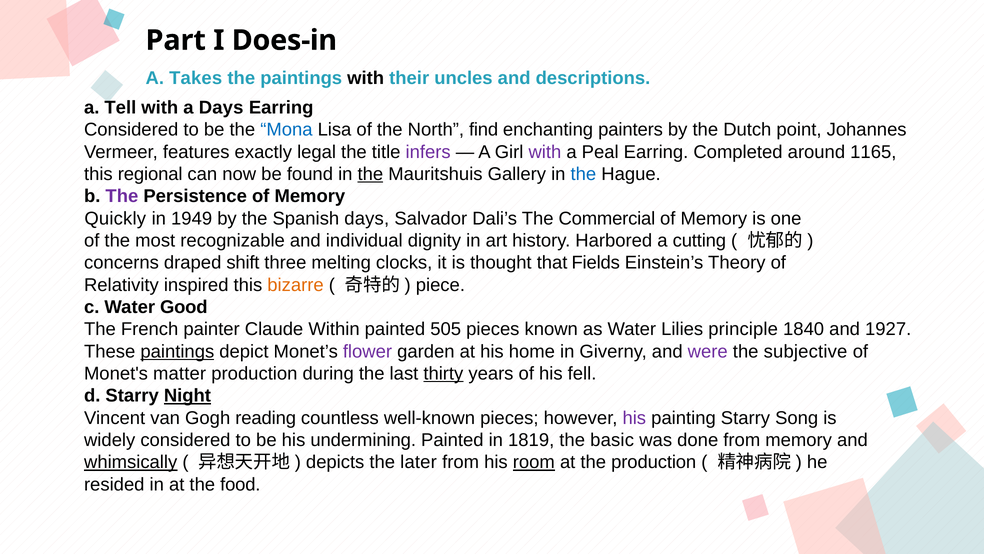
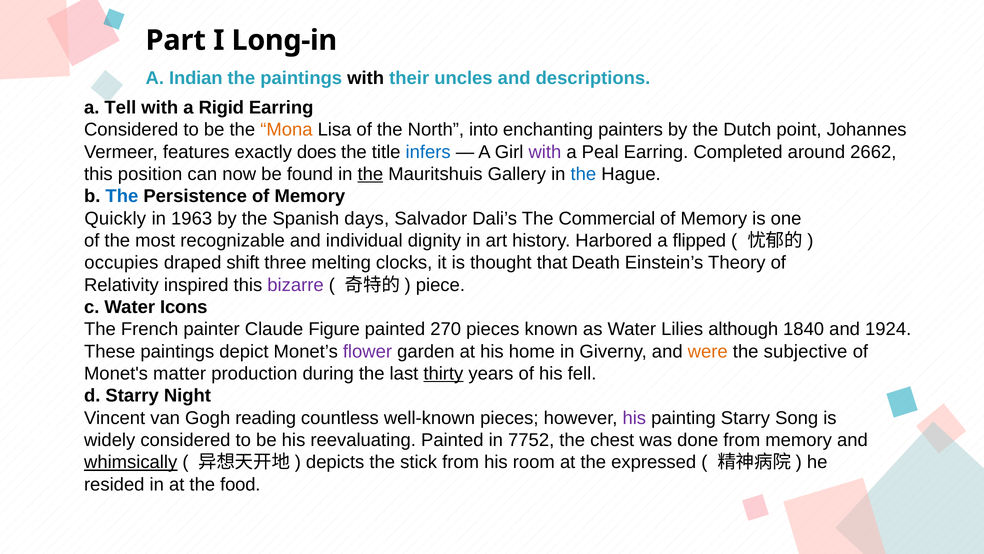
Does-in: Does-in -> Long-in (284, 40)
Takes: Takes -> Indian (196, 78)
a Days: Days -> Rigid (221, 108)
Mona colour: blue -> orange (286, 130)
find: find -> into (484, 130)
legal: legal -> does (317, 152)
infers colour: purple -> blue (428, 152)
1165: 1165 -> 2662 (873, 152)
regional: regional -> position (150, 174)
The colour: purple -> blue (122, 196)
1949: 1949 -> 1963 (192, 218)
cutting: cutting -> flipped (699, 240)
concerns: concerns -> occupies (121, 263)
Fields: Fields -> Death (596, 263)
bizarre colour: orange -> purple (296, 285)
Good: Good -> Icons (184, 307)
Within: Within -> Figure (334, 329)
505: 505 -> 270 (446, 329)
principle: principle -> although (743, 329)
1927: 1927 -> 1924 (888, 329)
paintings underline: present -> none (177, 351)
were colour: purple -> orange (708, 351)
Night underline: present -> none (187, 395)
undermining: undermining -> reevaluating (363, 440)
1819: 1819 -> 7752 (531, 440)
basic: basic -> chest (612, 440)
later: later -> stick (419, 462)
room underline: present -> none (534, 462)
the production: production -> expressed (654, 462)
